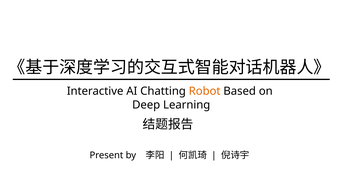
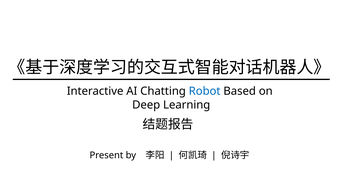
Robot colour: orange -> blue (205, 91)
